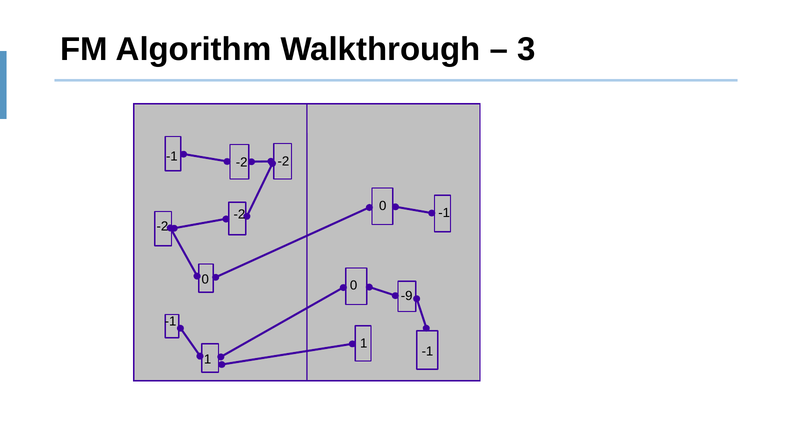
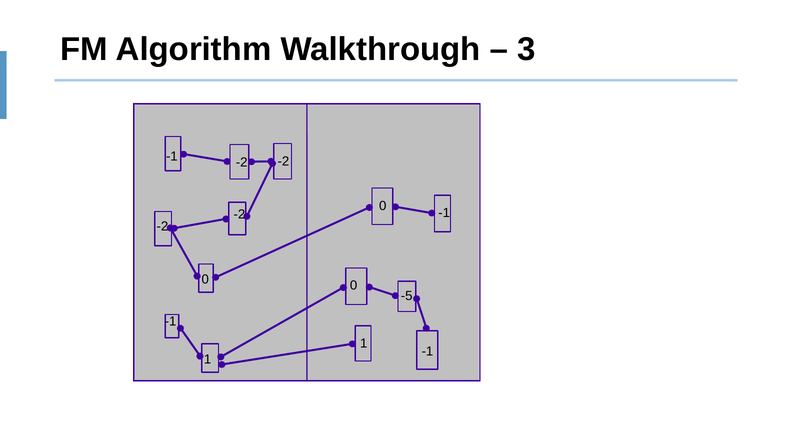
-9: -9 -> -5 (407, 296)
